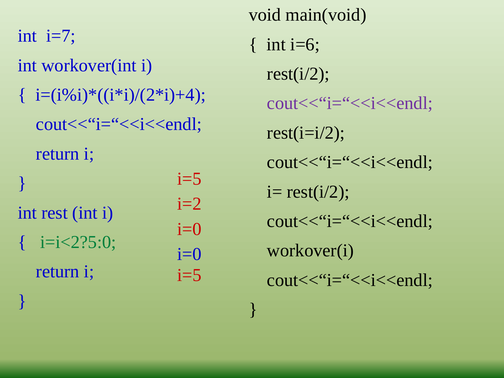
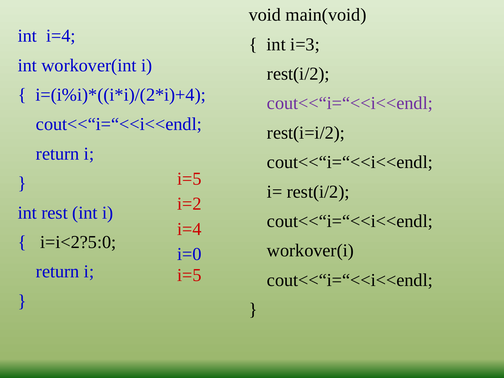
int i=7: i=7 -> i=4 (61, 36)
i=6: i=6 -> i=3 (305, 44)
i=0: i=0 -> i=4 (189, 229)
i=i<2?5:0 colour: green -> black (78, 242)
